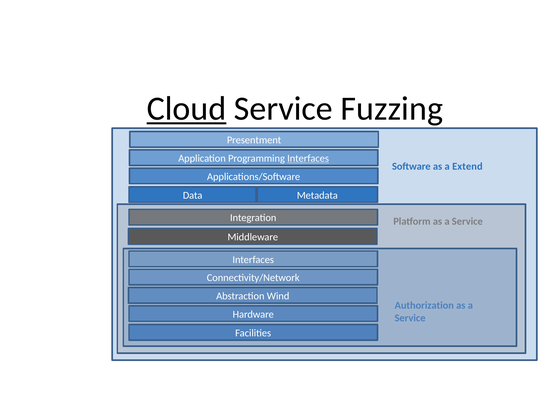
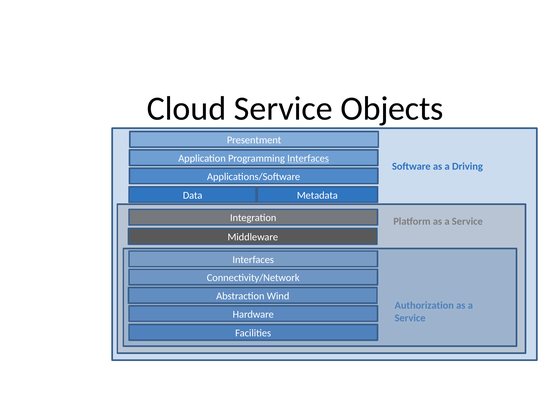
Cloud underline: present -> none (187, 109)
Fuzzing: Fuzzing -> Objects (392, 109)
Extend: Extend -> Driving (467, 167)
